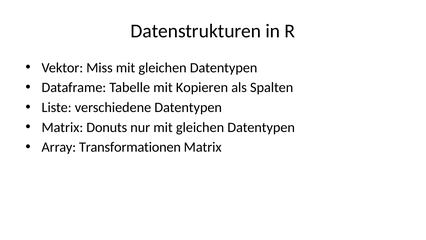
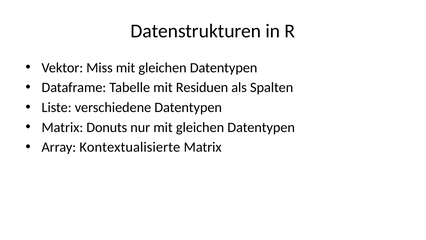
Kopieren: Kopieren -> Residuen (202, 87)
Transformationen: Transformationen -> Kontextualisierte (130, 147)
